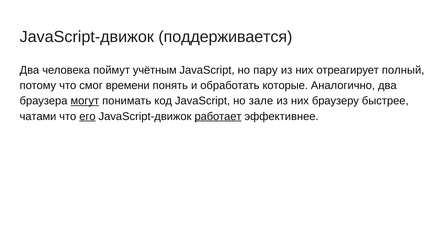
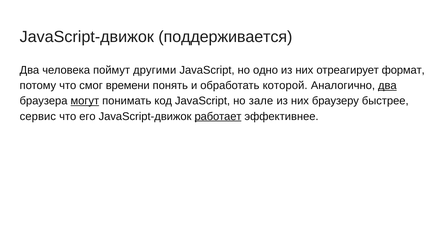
учётным: учётным -> другими (155, 70)
пару: пару -> одно (266, 70)
полный: полный -> формат (403, 70)
которые: которые -> которой (285, 86)
два underline: none -> present (387, 86)
чатами: чатами -> сервис (38, 116)
его underline: present -> none (87, 116)
